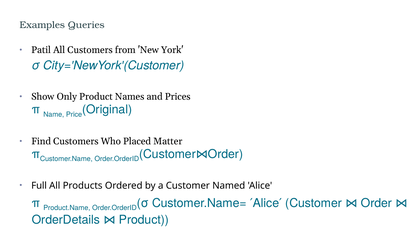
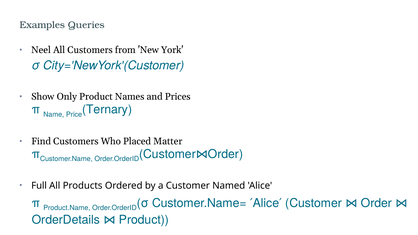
Patil: Patil -> Neel (41, 50)
Original: Original -> Ternary (107, 110)
